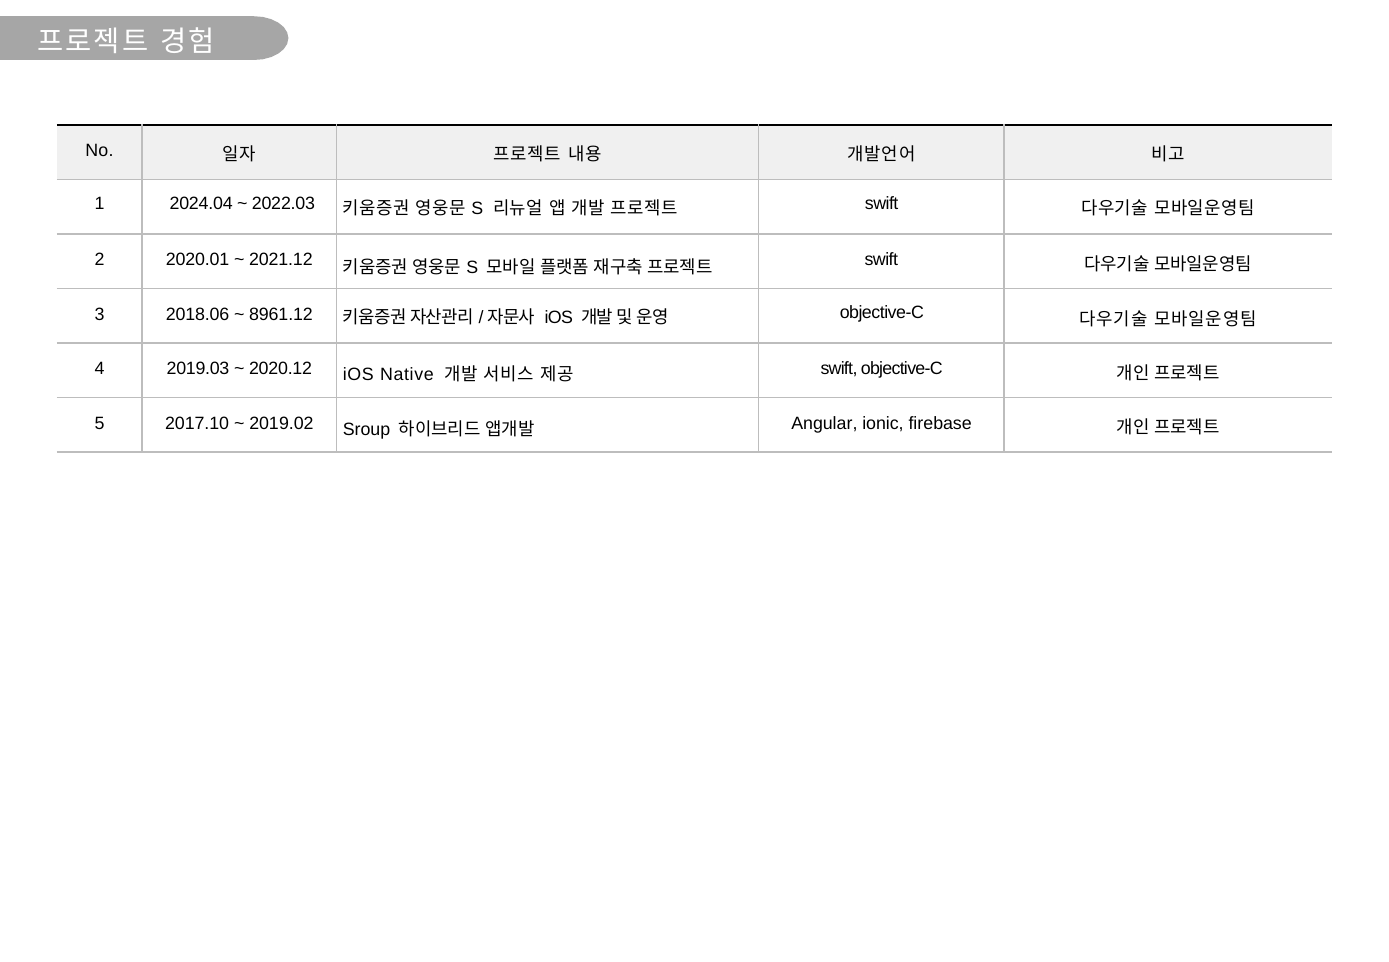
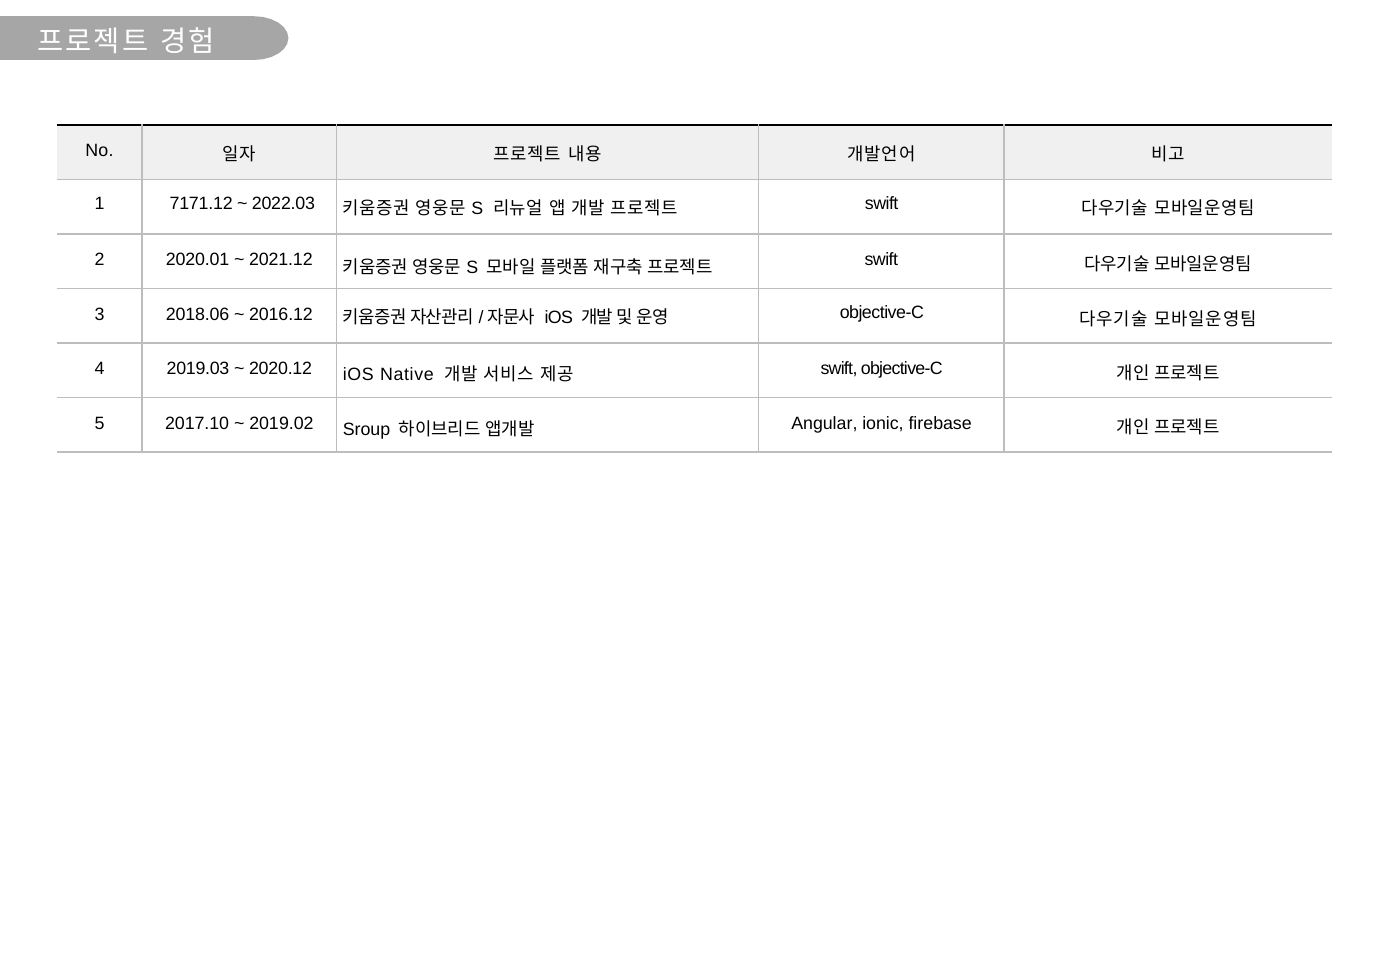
2024.04: 2024.04 -> 7171.12 (201, 203)
8961.12: 8961.12 -> 2016.12 (281, 314)
